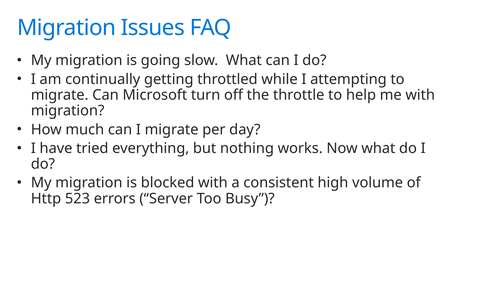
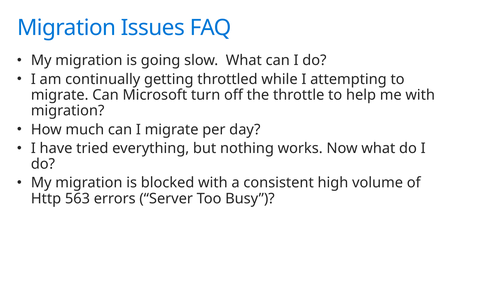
523: 523 -> 563 (77, 198)
